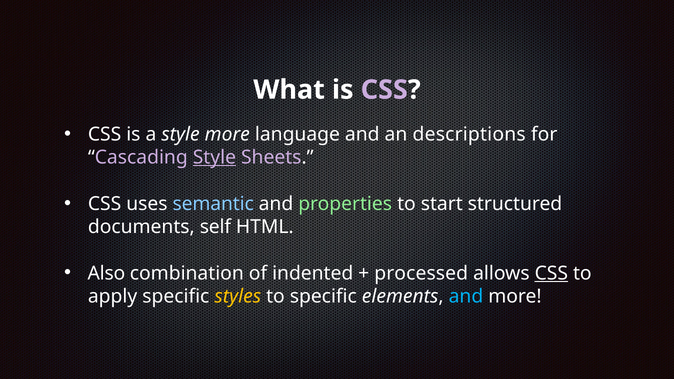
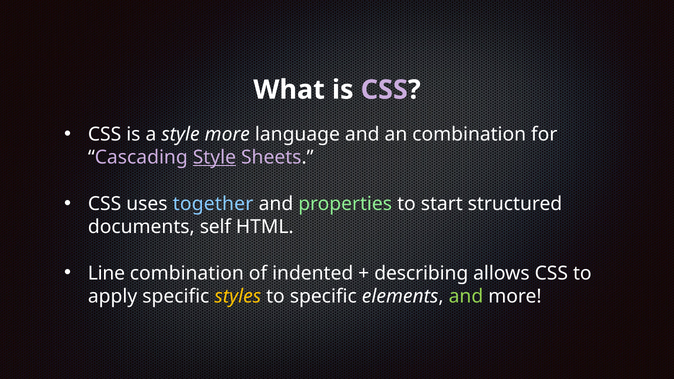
an descriptions: descriptions -> combination (469, 134)
semantic: semantic -> together (213, 204)
Also: Also -> Line (106, 273)
processed: processed -> describing (421, 273)
CSS underline: present -> none (551, 273)
and colour: light blue -> light green (466, 296)
